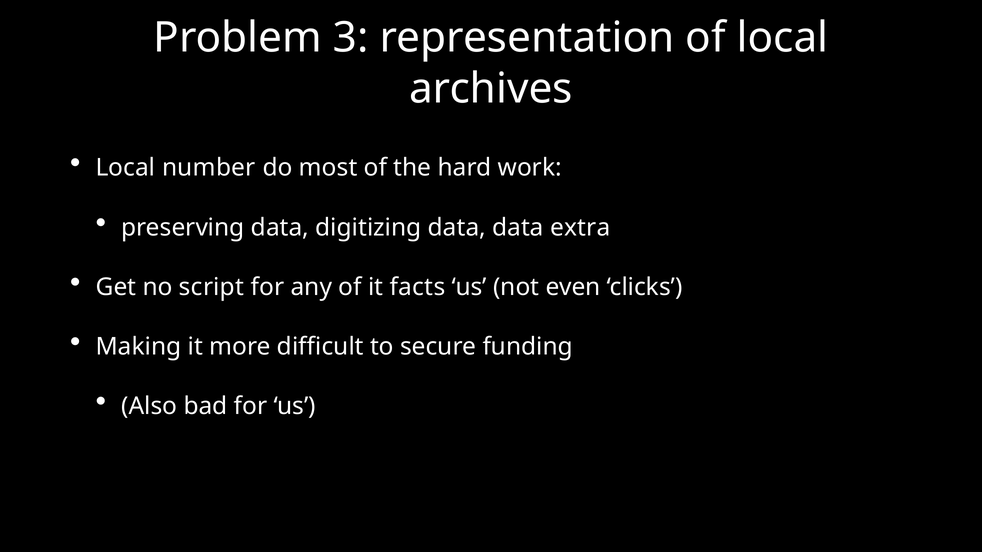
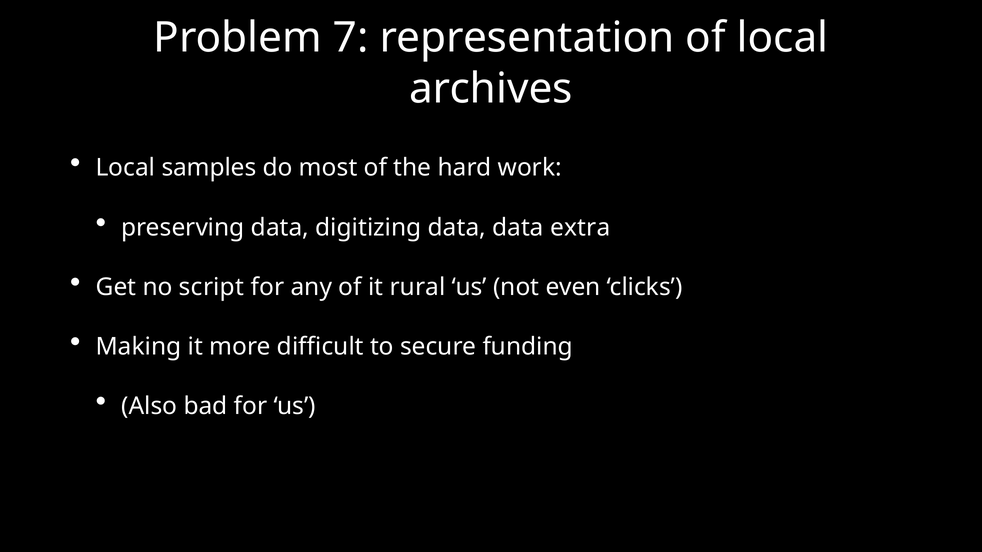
3: 3 -> 7 (351, 38)
number: number -> samples (209, 168)
facts: facts -> rural (418, 287)
